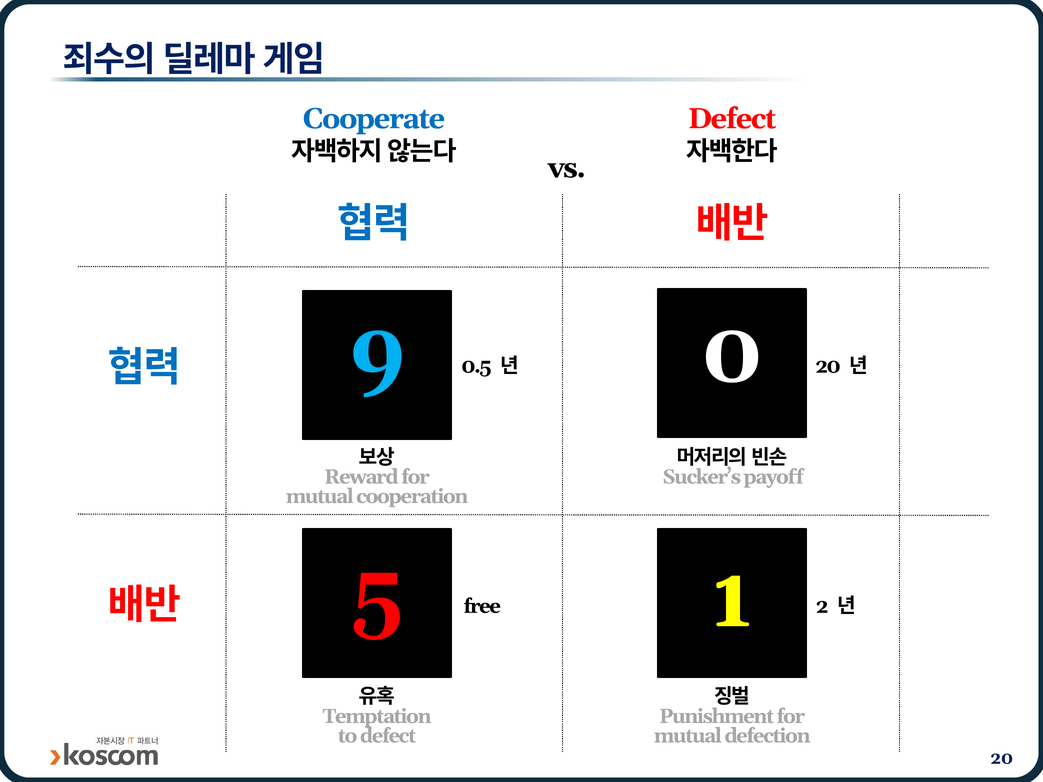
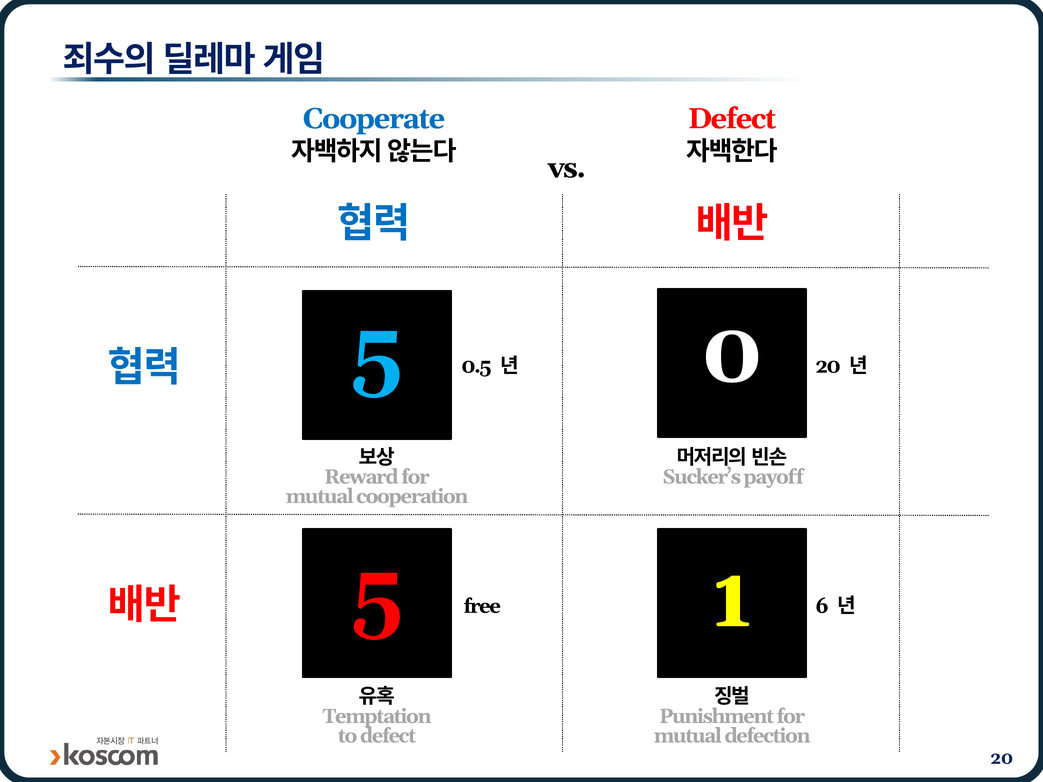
9: 9 -> 5 (377, 353)
2: 2 -> 6 (822, 606)
